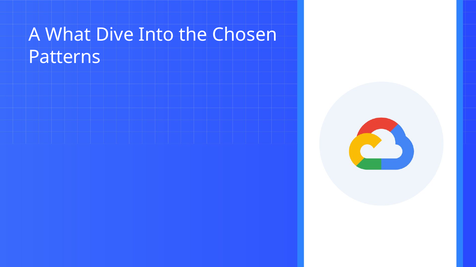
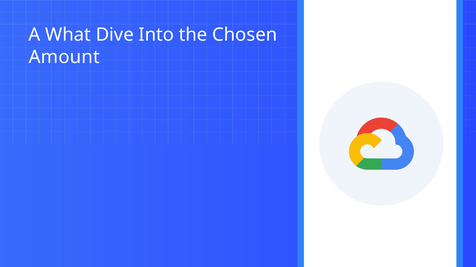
Patterns: Patterns -> Amount (64, 57)
